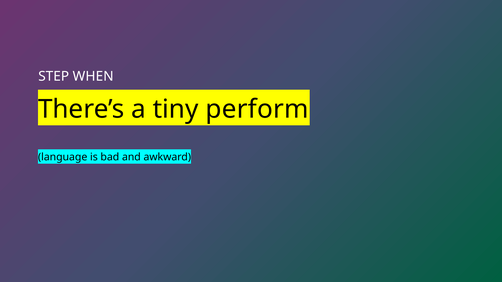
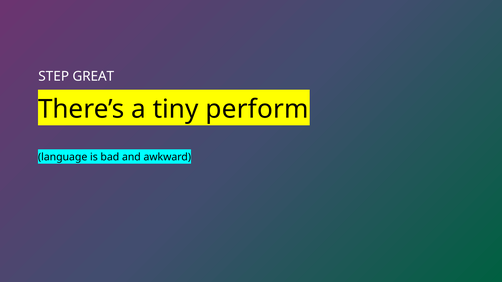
WHEN: WHEN -> GREAT (93, 77)
